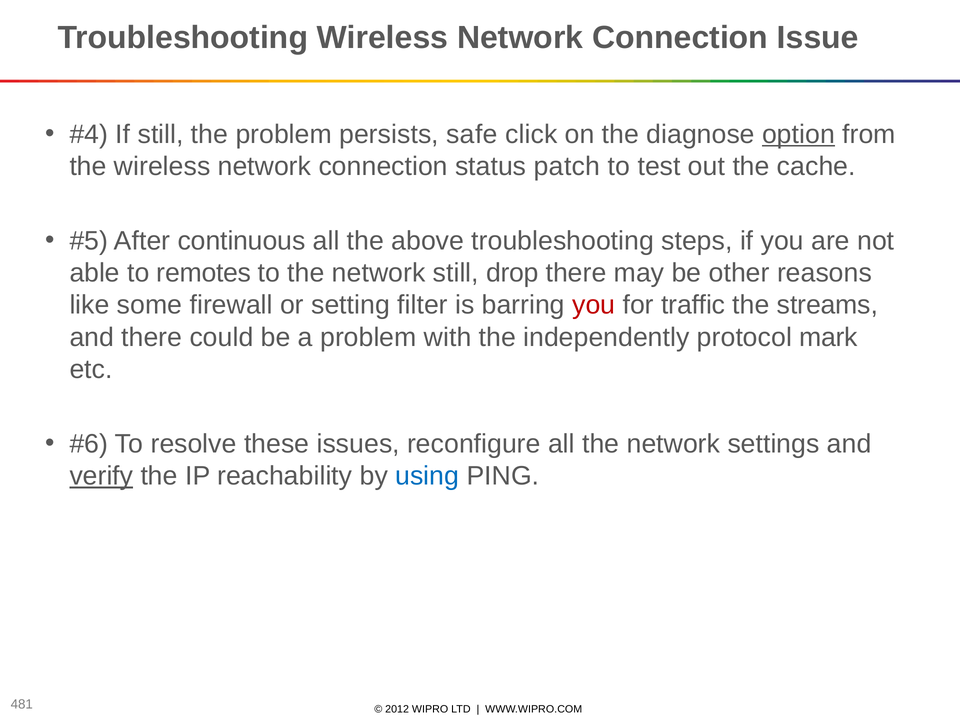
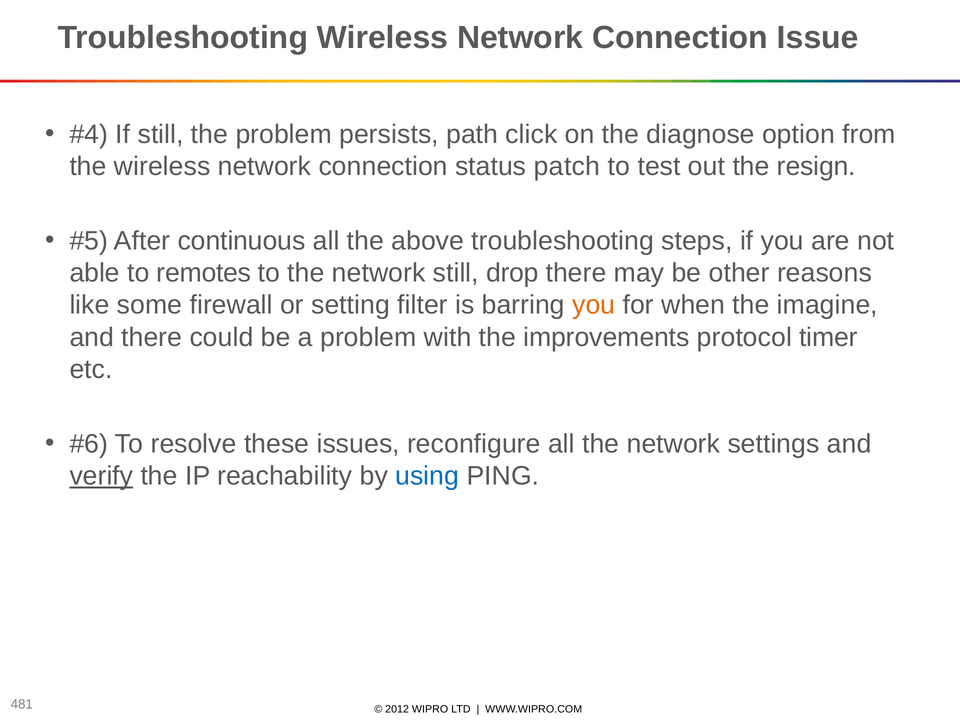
safe: safe -> path (472, 134)
option underline: present -> none (798, 134)
cache: cache -> resign (816, 166)
you colour: red -> orange (594, 305)
traffic: traffic -> when (693, 305)
streams: streams -> imagine (827, 305)
independently: independently -> improvements (606, 337)
mark: mark -> timer (828, 337)
